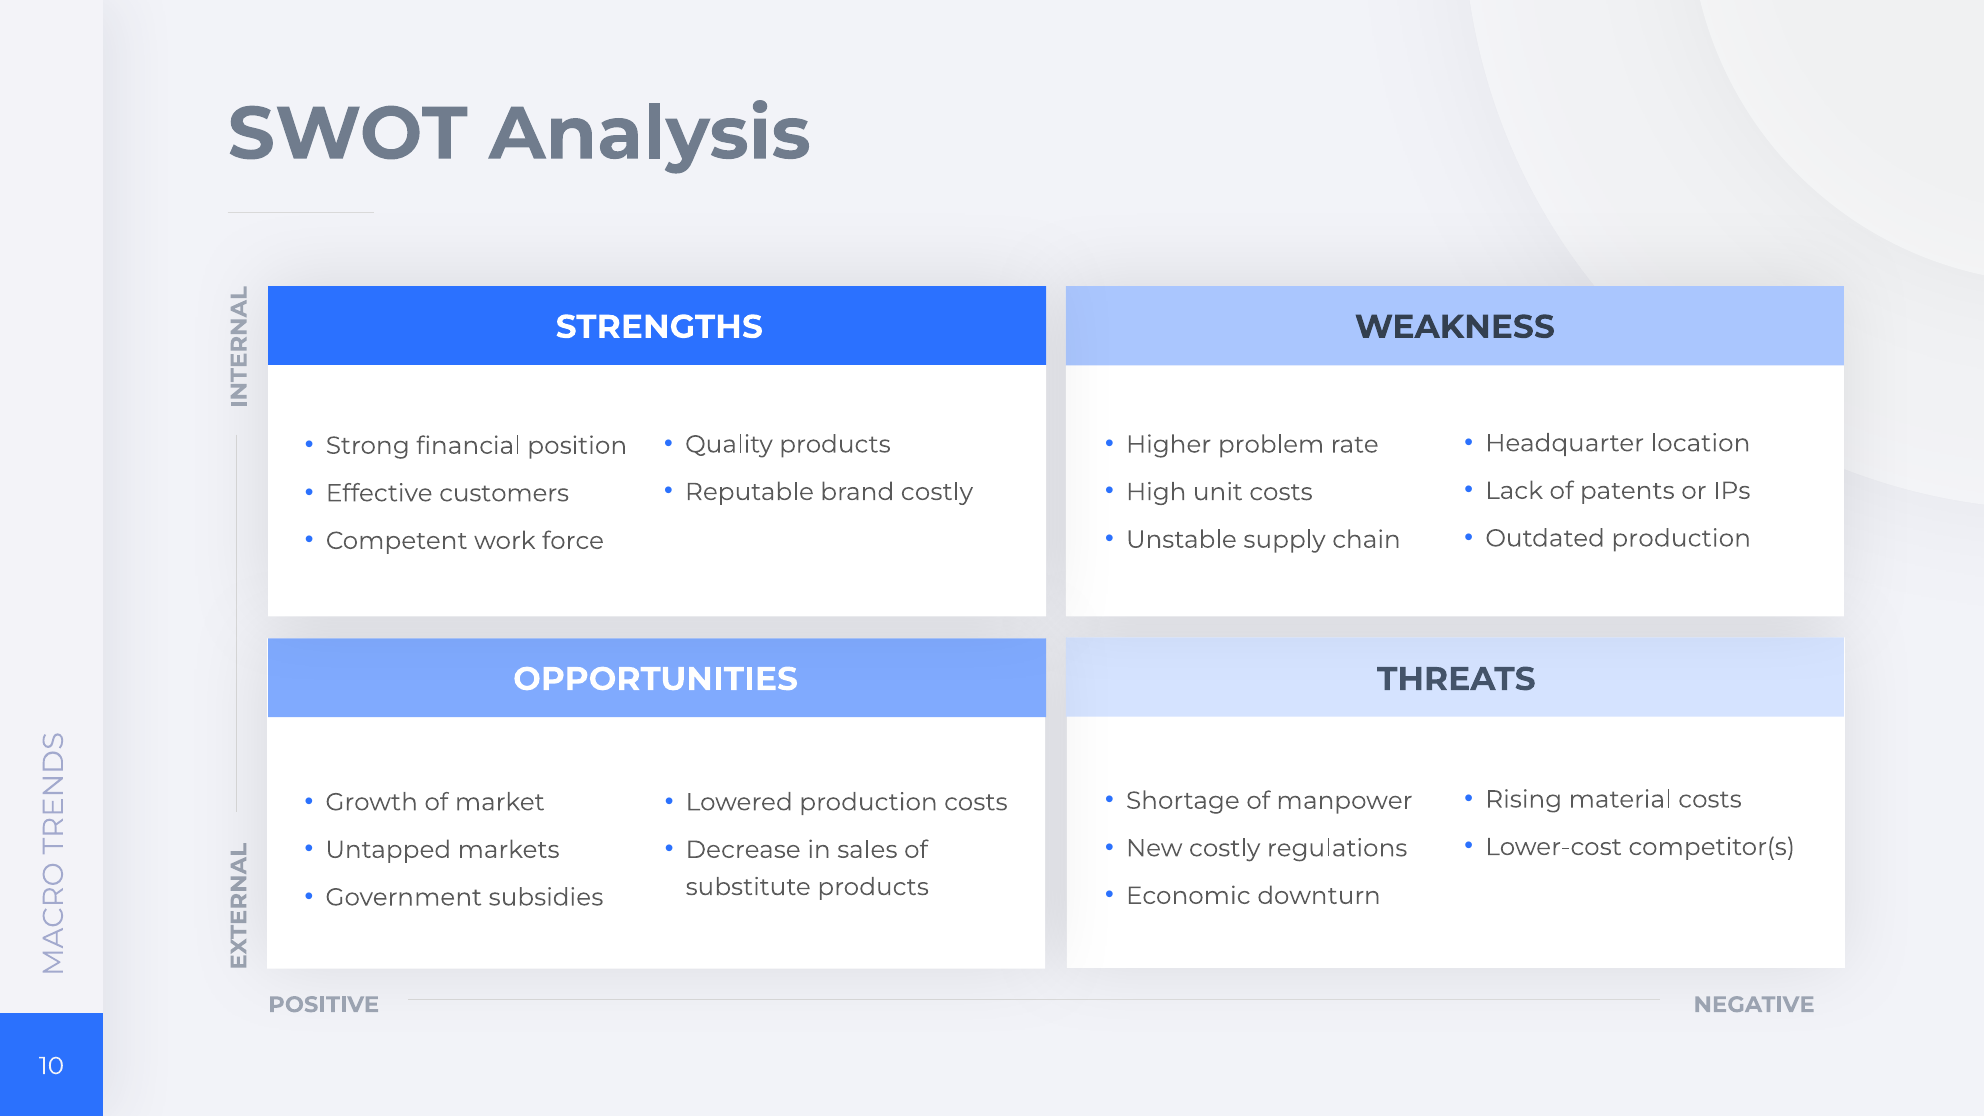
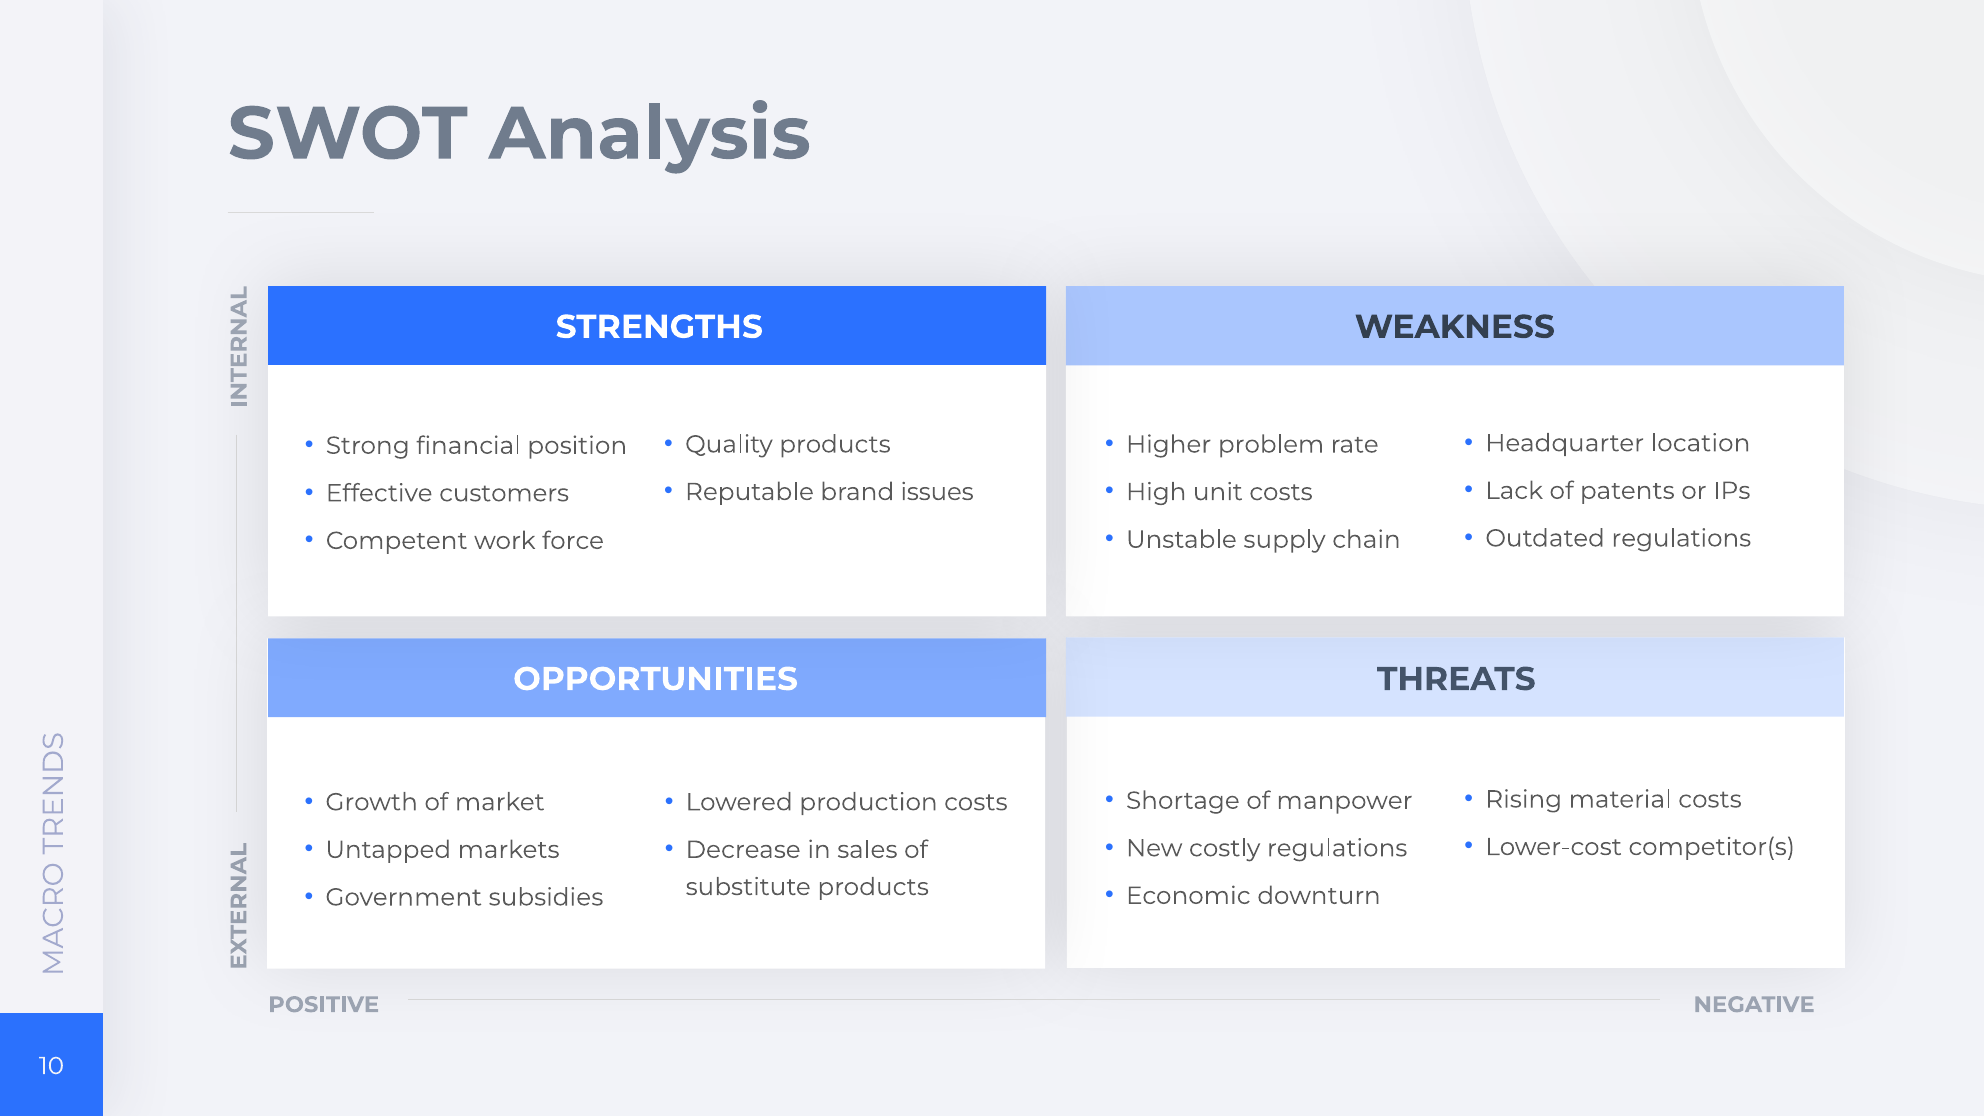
brand costly: costly -> issues (937, 492)
Outdated production: production -> regulations (1681, 538)
